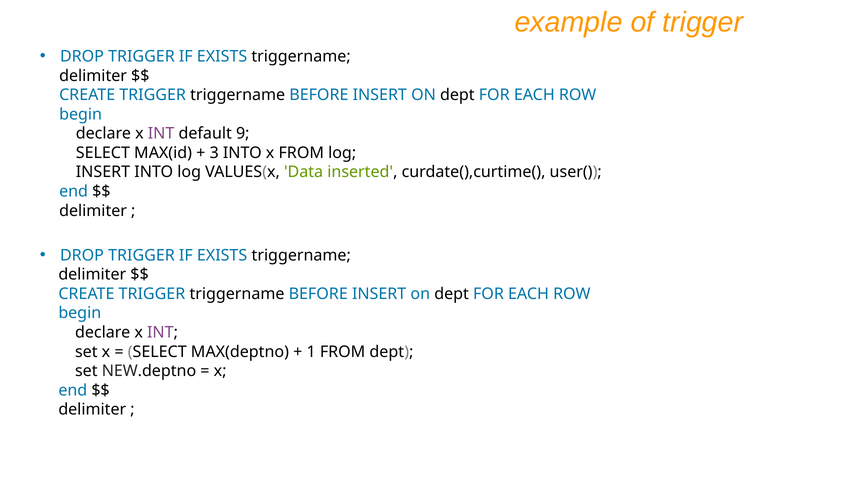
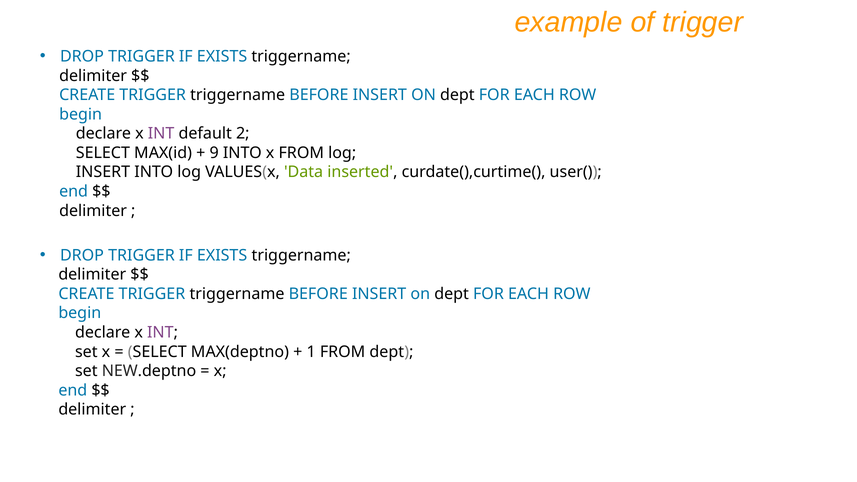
9: 9 -> 2 (243, 134)
3: 3 -> 9 (214, 153)
